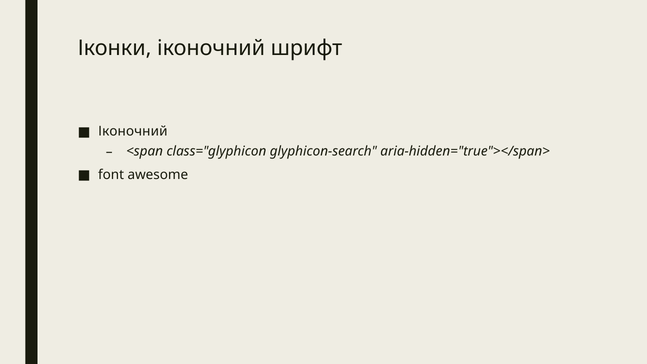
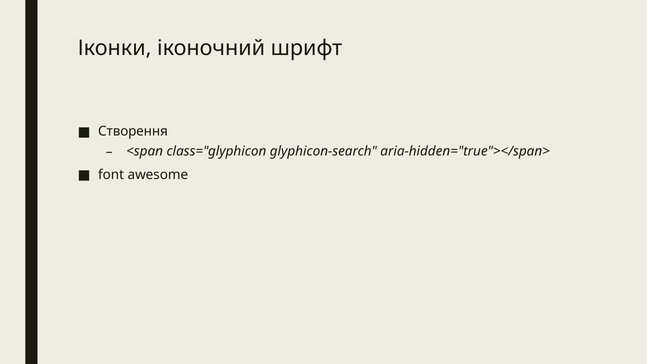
Іконочний: Іконочний -> Створення (133, 131)
